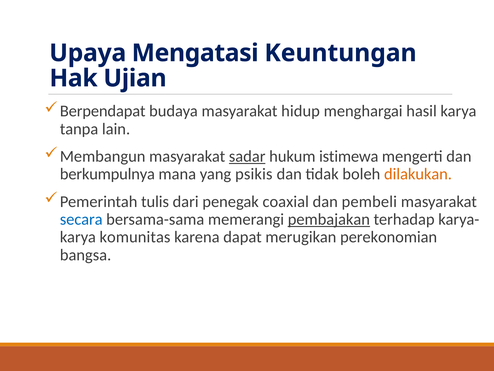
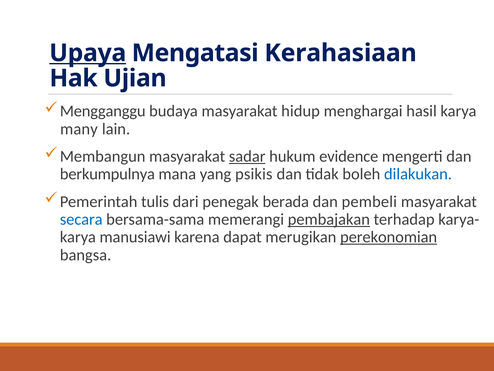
Upaya underline: none -> present (88, 53)
Keuntungan: Keuntungan -> Kerahasiaan (341, 53)
Berpendapat: Berpendapat -> Mengganggu (103, 111)
tanpa: tanpa -> many (79, 129)
istimewa: istimewa -> evidence (349, 156)
dilakukan colour: orange -> blue (418, 174)
coaxial: coaxial -> berada (286, 201)
komunitas: komunitas -> manusiawi (135, 237)
perekonomian underline: none -> present (389, 237)
